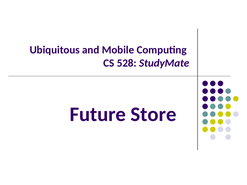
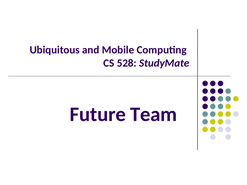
Store: Store -> Team (154, 115)
